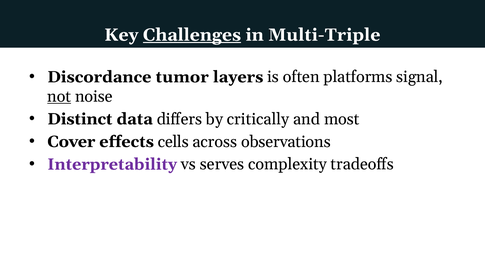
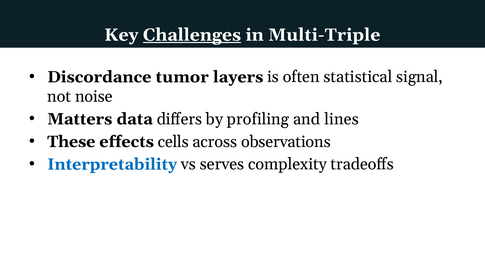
platforms: platforms -> statistical (358, 77)
not underline: present -> none (59, 96)
Distinct: Distinct -> Matters (80, 119)
critically: critically -> profiling (258, 119)
most: most -> lines (342, 119)
Cover: Cover -> These (71, 142)
Interpretability colour: purple -> blue (112, 164)
